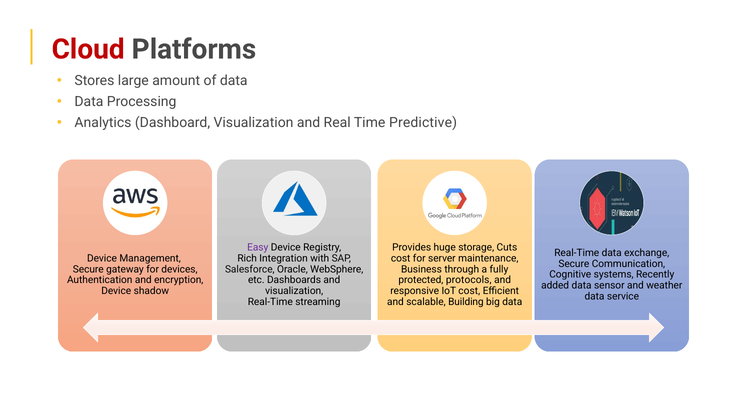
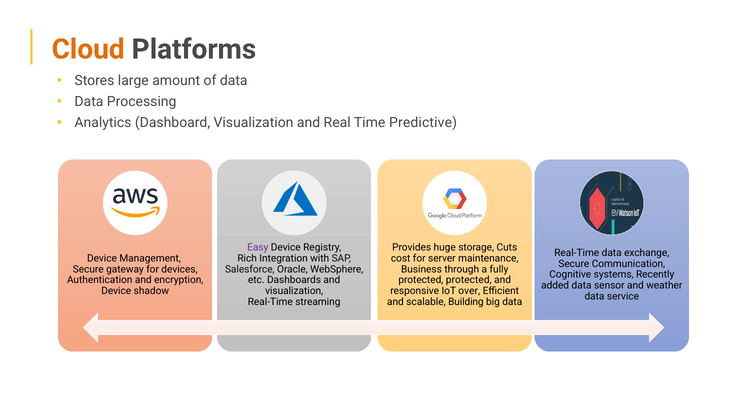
Cloud colour: red -> orange (88, 49)
protected protocols: protocols -> protected (469, 280)
IoT cost: cost -> over (469, 291)
